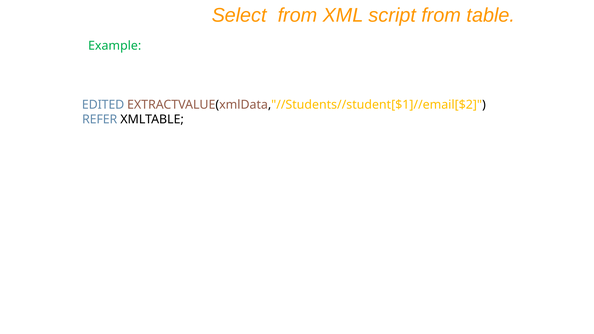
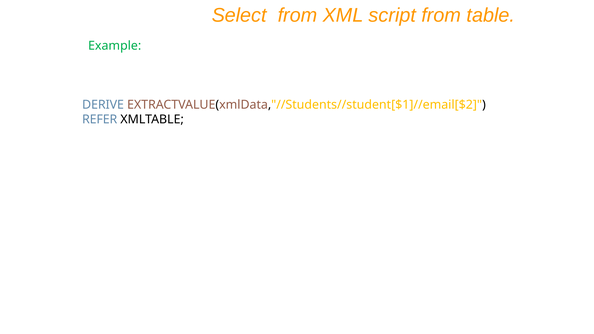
EDITED: EDITED -> DERIVE (103, 105)
